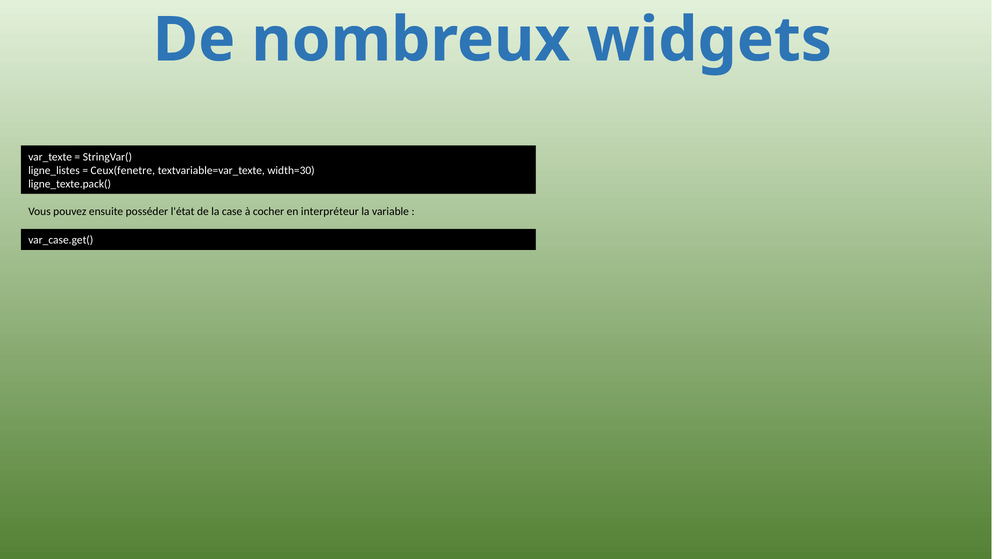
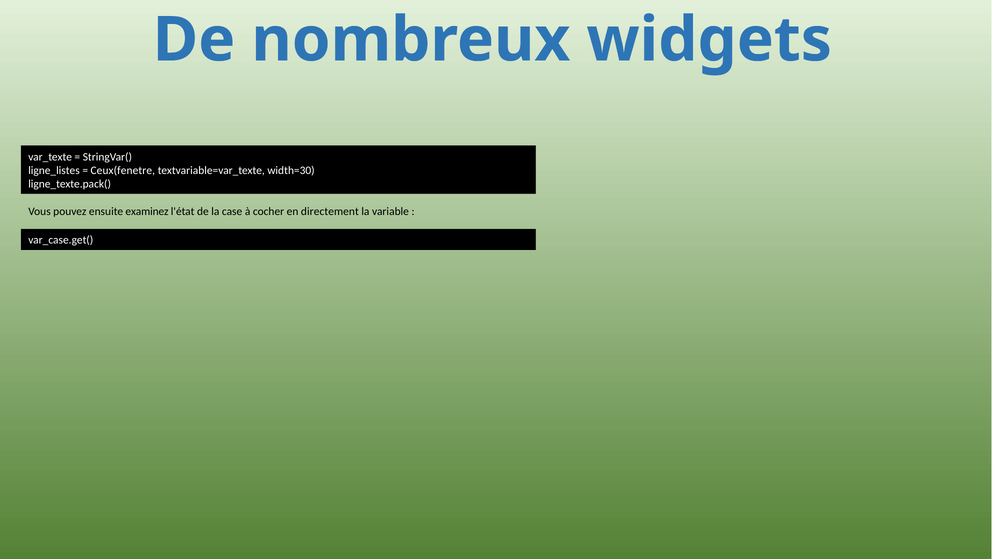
posséder: posséder -> examinez (147, 212)
interpréteur: interpréteur -> directement (330, 212)
